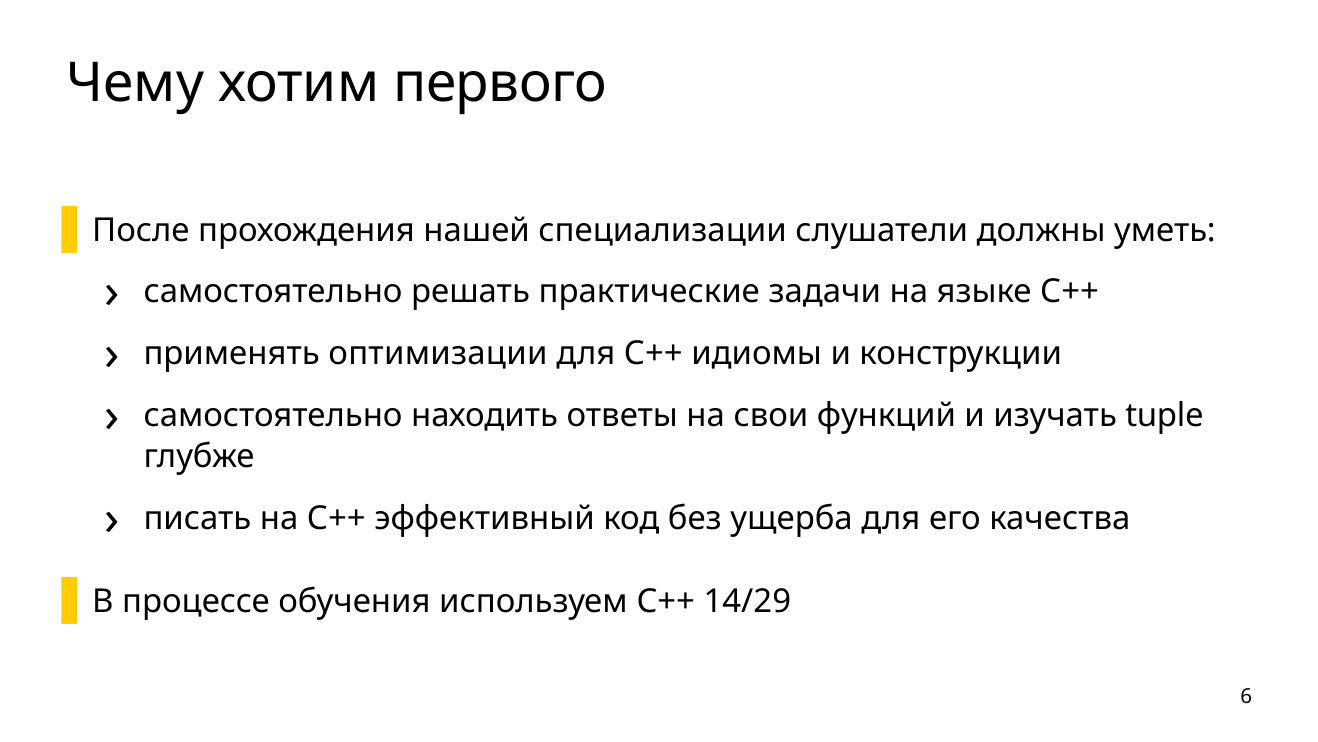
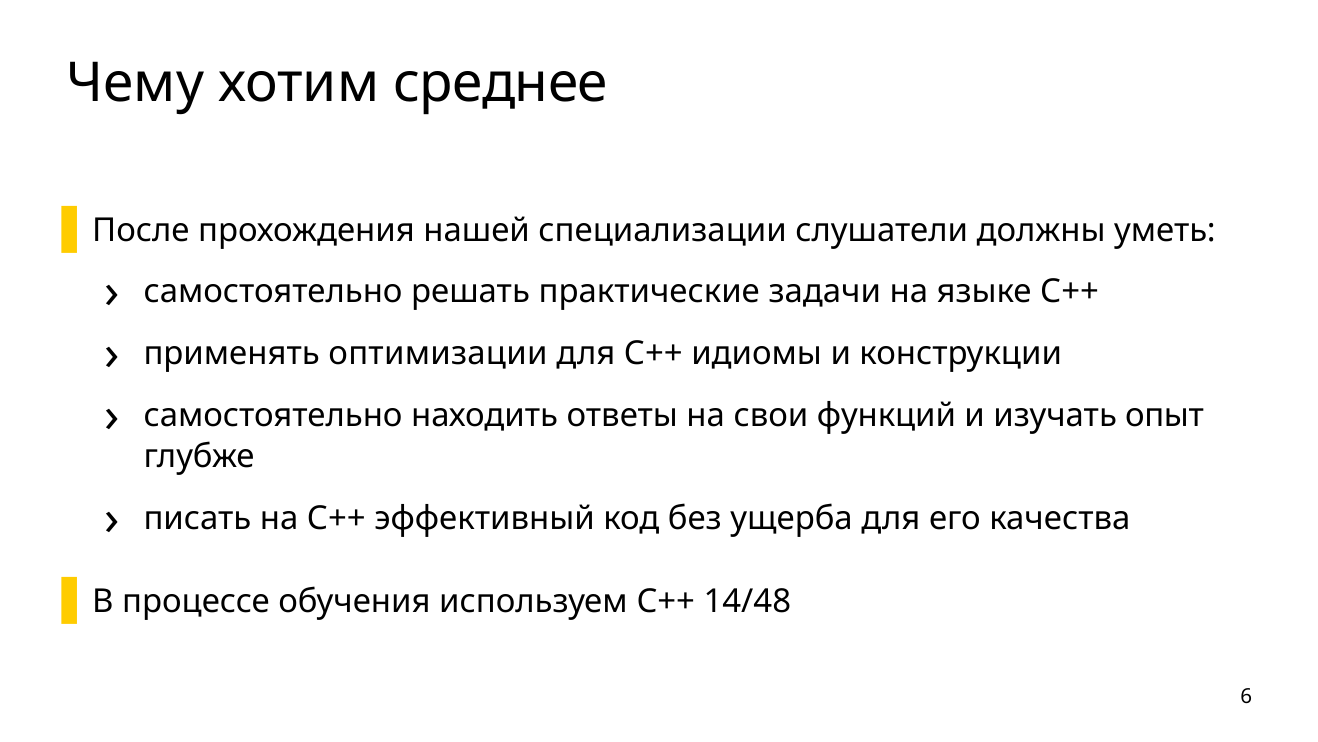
первого: первого -> среднее (501, 83)
tuple: tuple -> опыт (1164, 415)
14/29: 14/29 -> 14/48 (747, 601)
